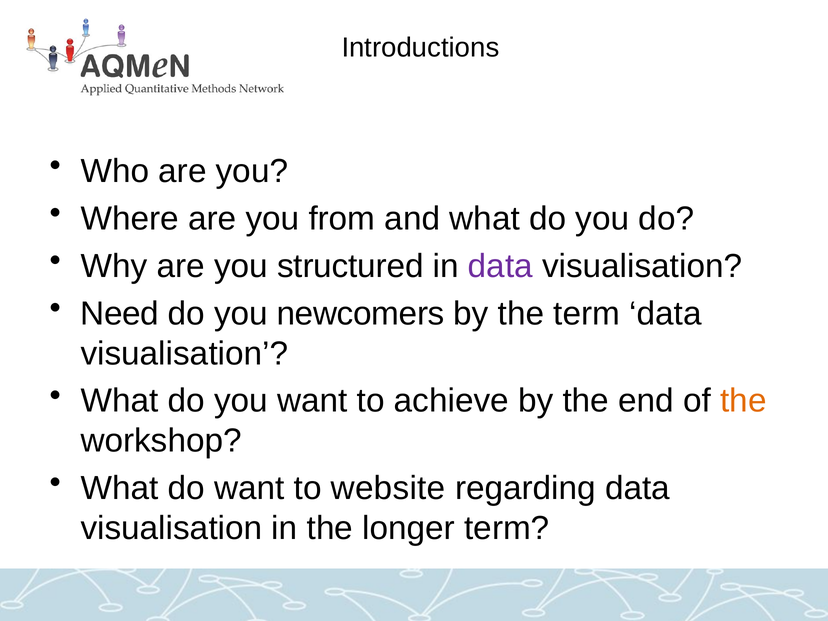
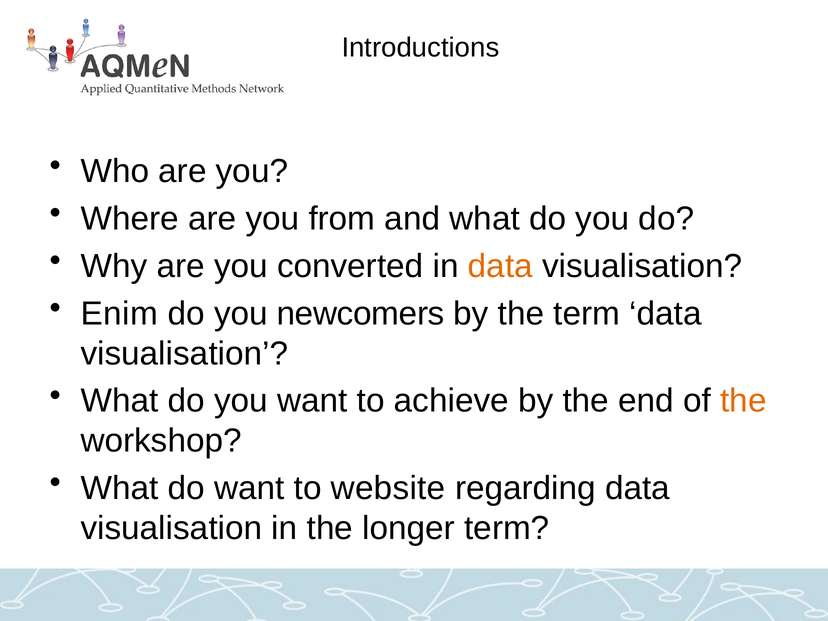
structured: structured -> converted (350, 266)
data colour: purple -> orange (500, 266)
Need: Need -> Enim (119, 314)
